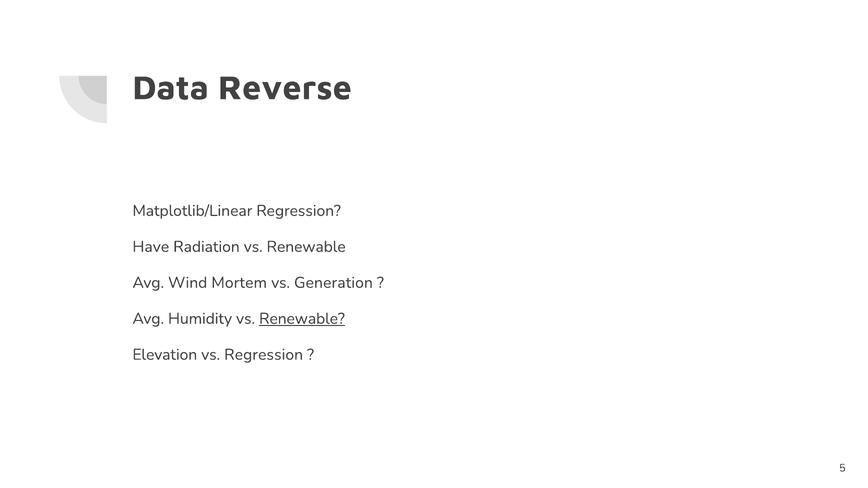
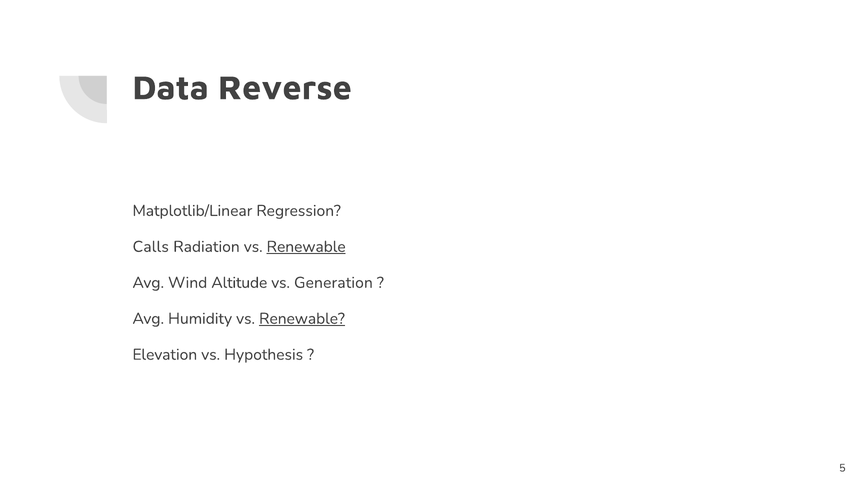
Have: Have -> Calls (151, 247)
Renewable underline: none -> present (306, 247)
Mortem: Mortem -> Altitude (239, 283)
vs Regression: Regression -> Hypothesis (264, 355)
